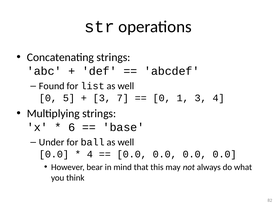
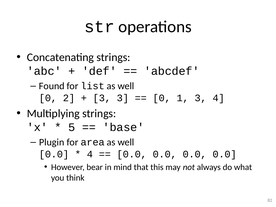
5: 5 -> 2 (69, 98)
3 7: 7 -> 3 (123, 98)
6: 6 -> 5 (72, 127)
Under: Under -> Plugin (52, 142)
ball: ball -> area (93, 142)
